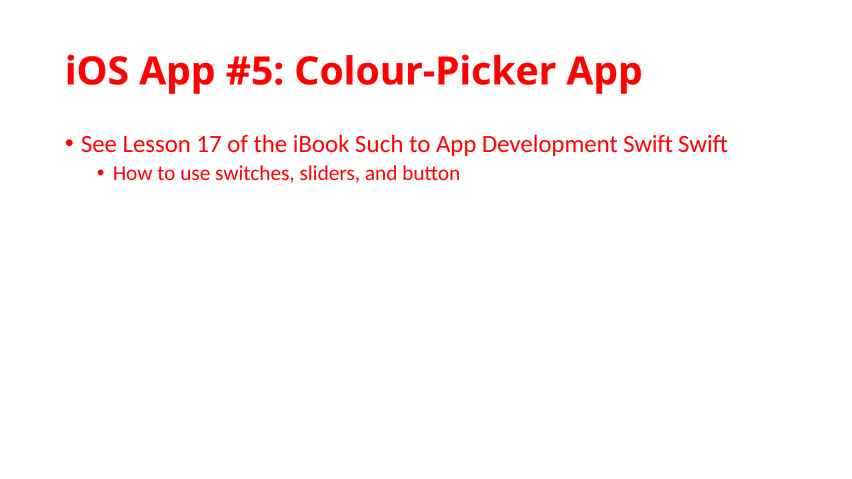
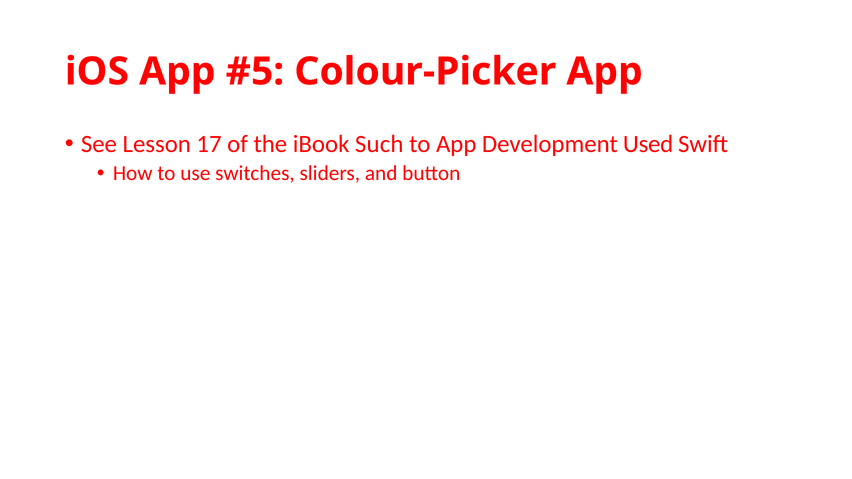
Development Swift: Swift -> Used (648, 144)
